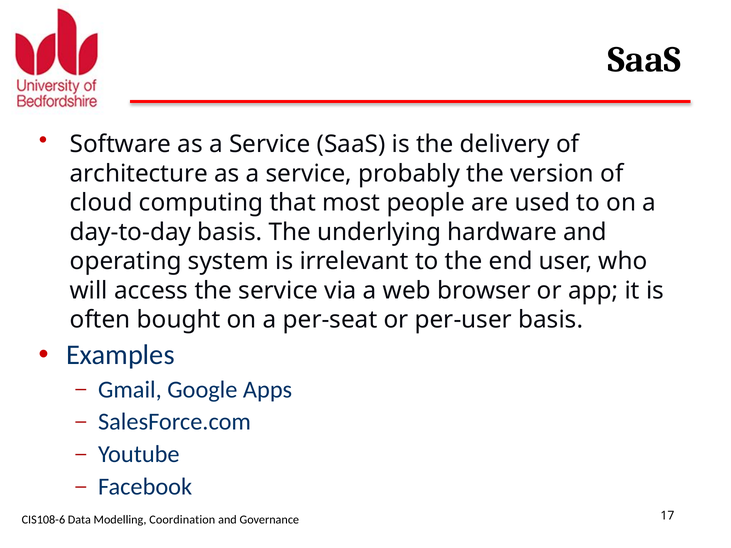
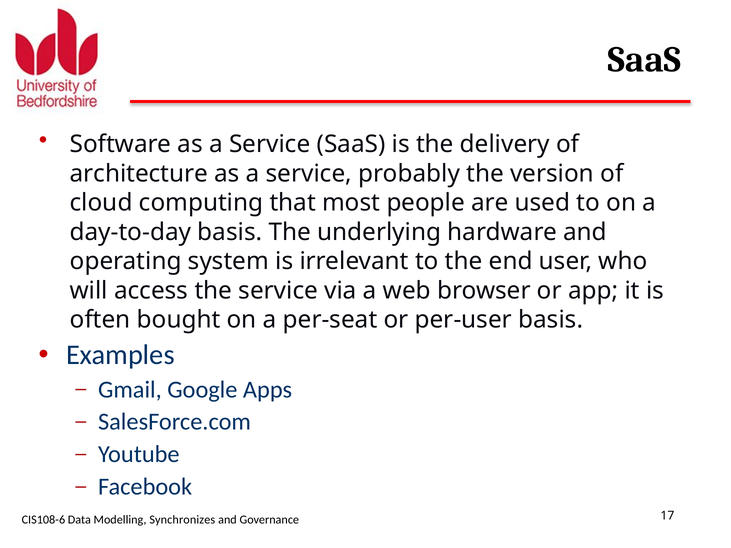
Coordination: Coordination -> Synchronizes (182, 520)
